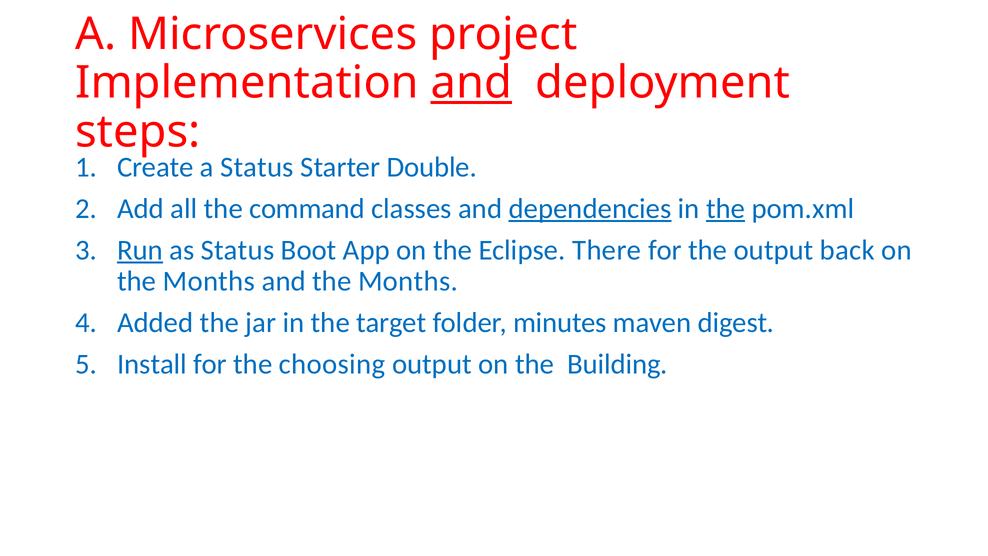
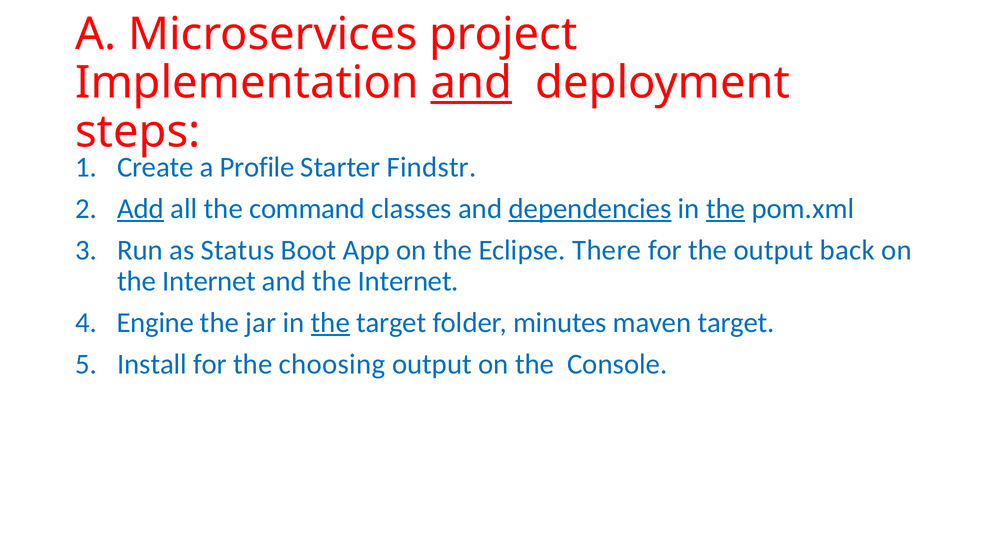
a Status: Status -> Profile (257, 167)
Double: Double -> Findstr (432, 167)
Add underline: none -> present (140, 208)
Run underline: present -> none (140, 250)
Months: Months -> Internet (209, 281)
and the Months: Months -> Internet (408, 281)
Added: Added -> Engine (155, 322)
the underline: none -> present (330, 322)
maven digest: digest -> target (736, 322)
Building: Building -> Console (617, 364)
